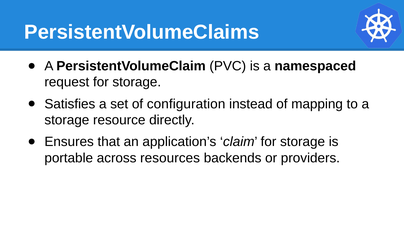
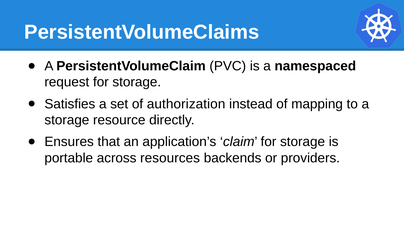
configuration: configuration -> authorization (186, 104)
